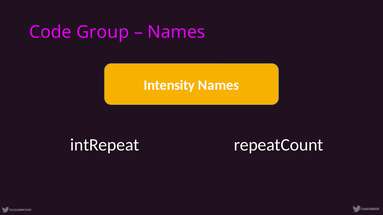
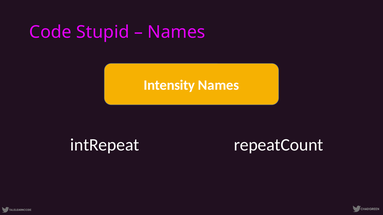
Group: Group -> Stupid (103, 32)
